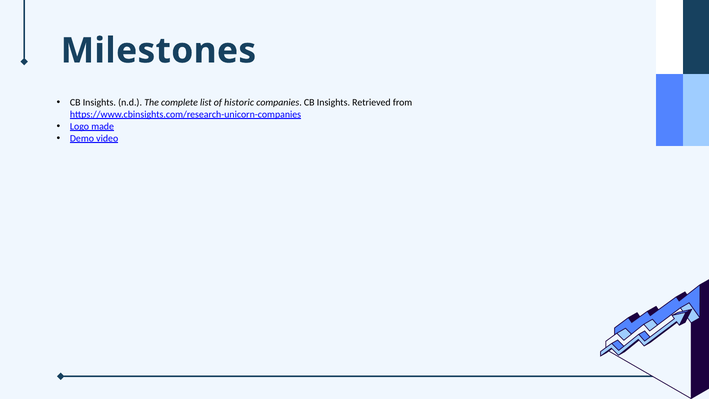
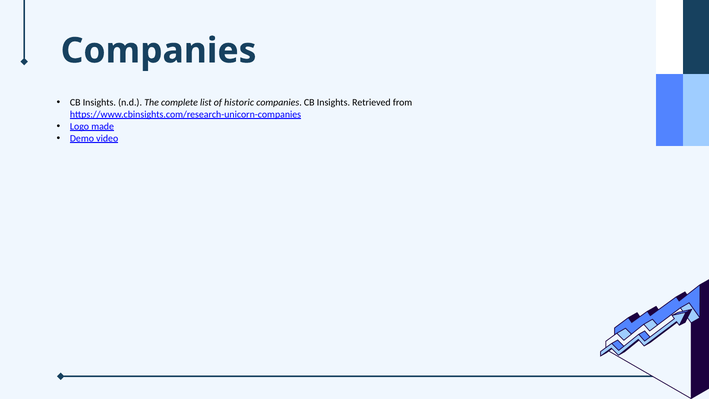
Milestones: Milestones -> Companies (159, 51)
